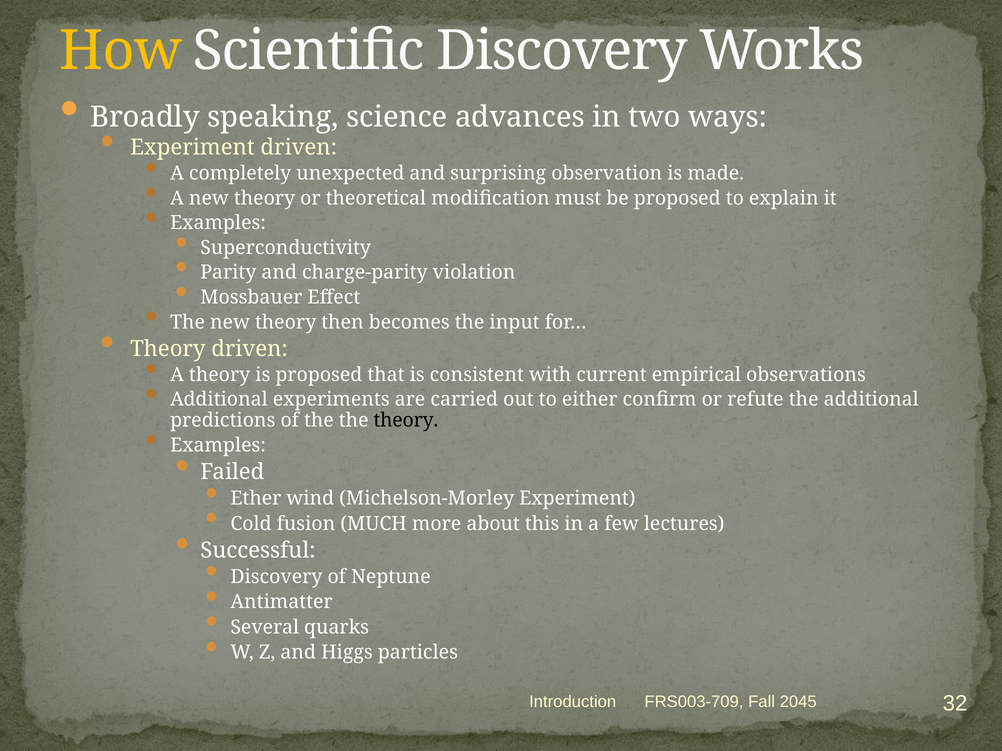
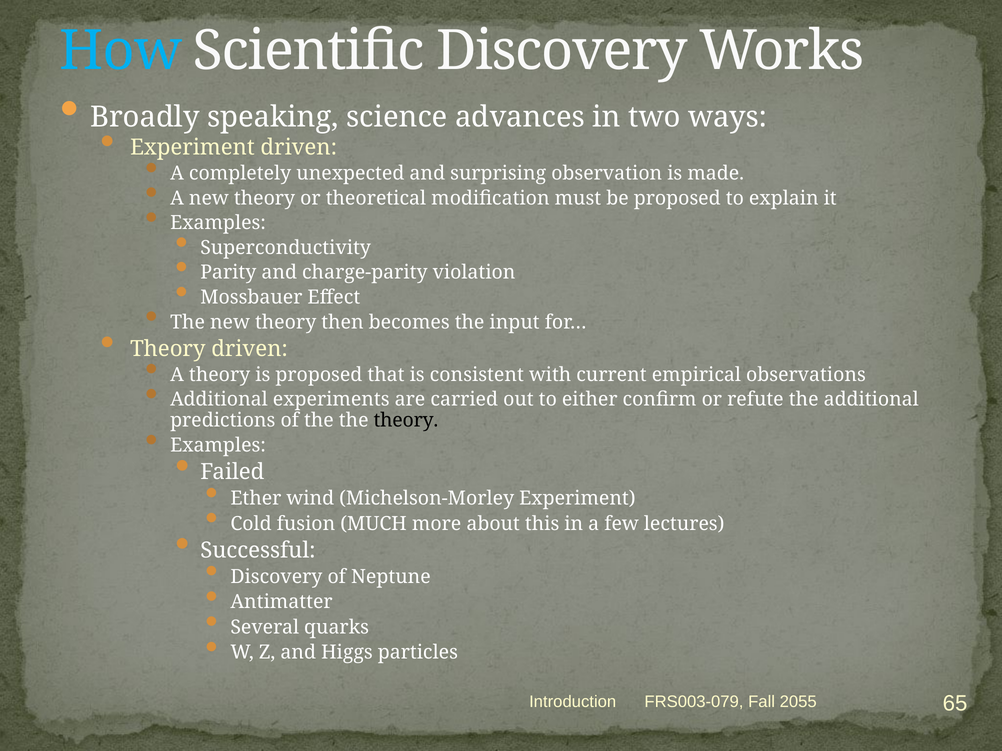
How colour: yellow -> light blue (121, 51)
FRS003-709: FRS003-709 -> FRS003-079 (694, 702)
2045: 2045 -> 2055 (798, 702)
32: 32 -> 65 (955, 704)
